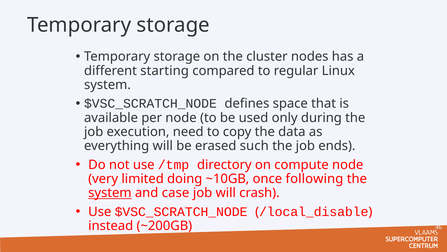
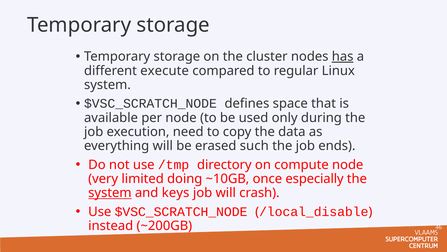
has underline: none -> present (343, 56)
starting: starting -> execute (165, 71)
following: following -> especially (315, 178)
case: case -> keys (176, 193)
